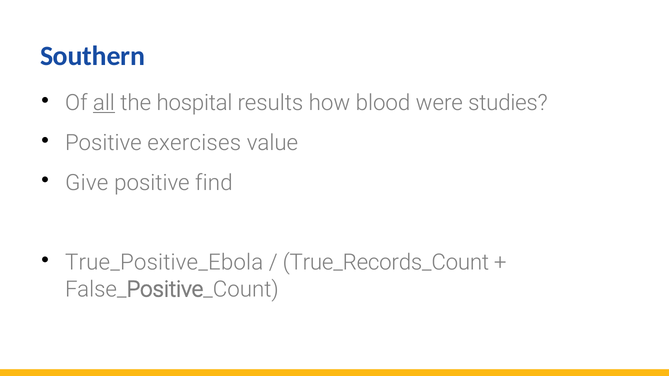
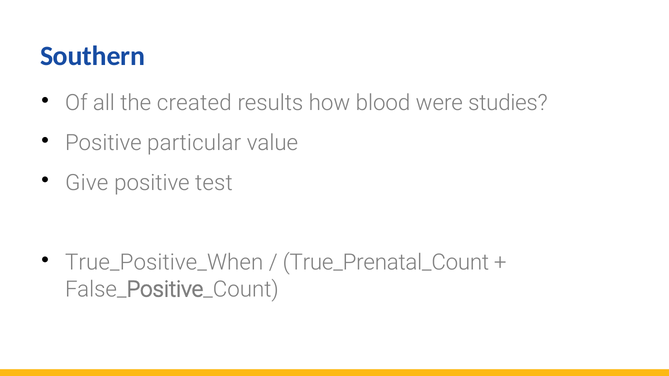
all underline: present -> none (104, 103)
hospital: hospital -> created (194, 103)
exercises: exercises -> particular (194, 143)
find: find -> test (214, 183)
True_Positive_Ebola: True_Positive_Ebola -> True_Positive_When (164, 263)
True_Records_Count: True_Records_Count -> True_Prenatal_Count (386, 263)
